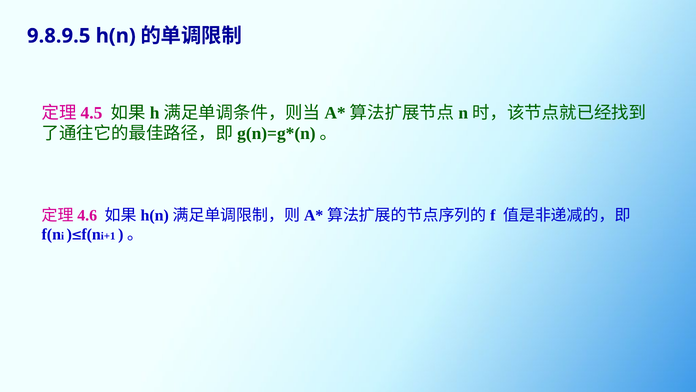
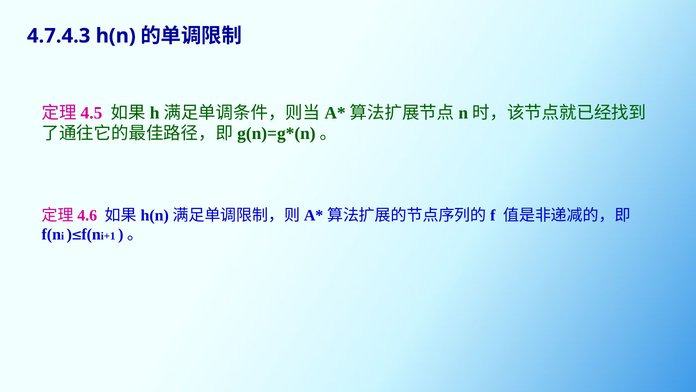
9.8.9.5: 9.8.9.5 -> 4.7.4.3 (59, 36)
